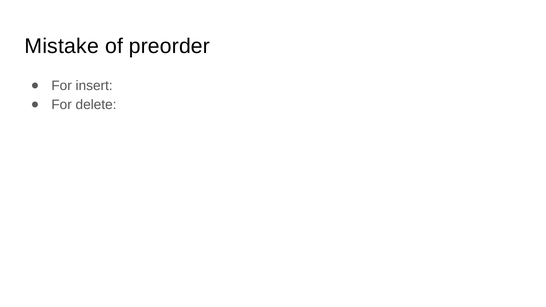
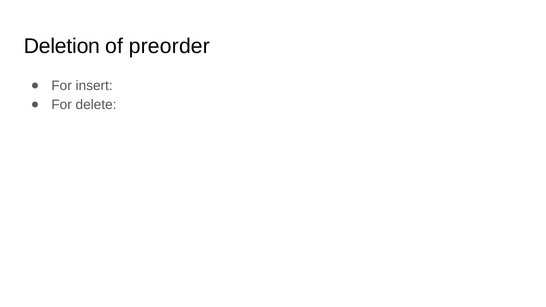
Mistake: Mistake -> Deletion (62, 46)
